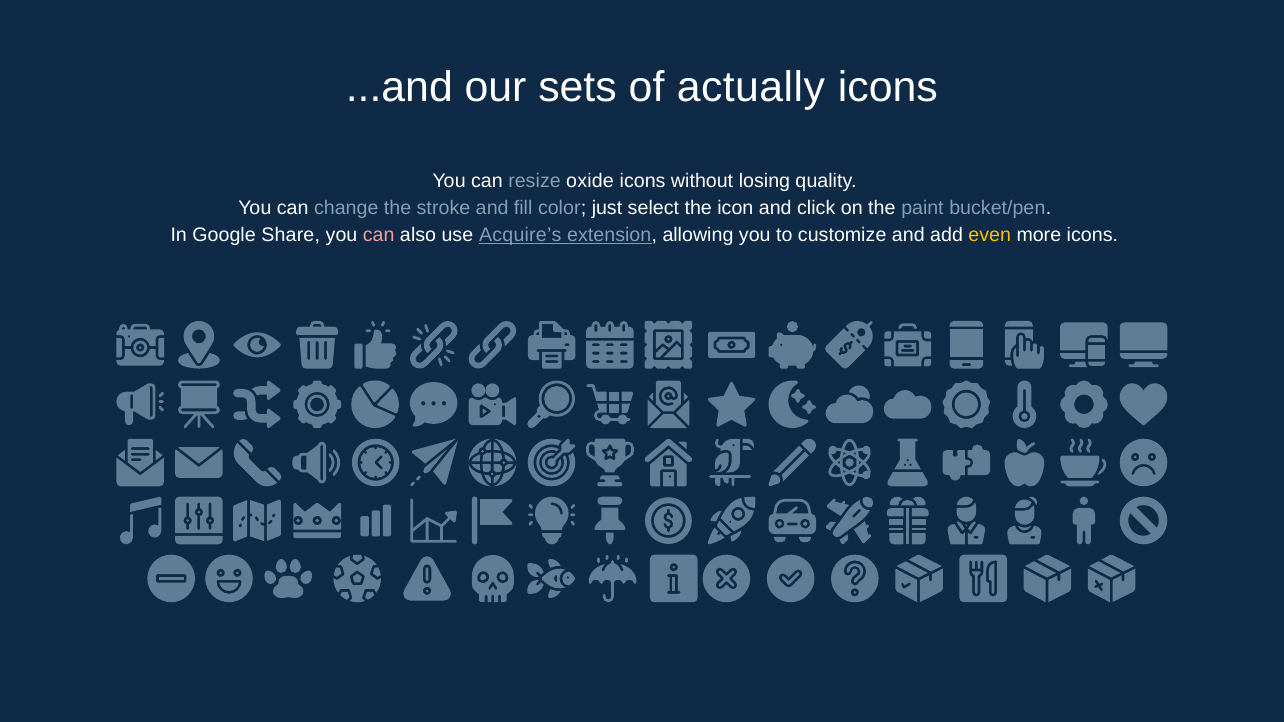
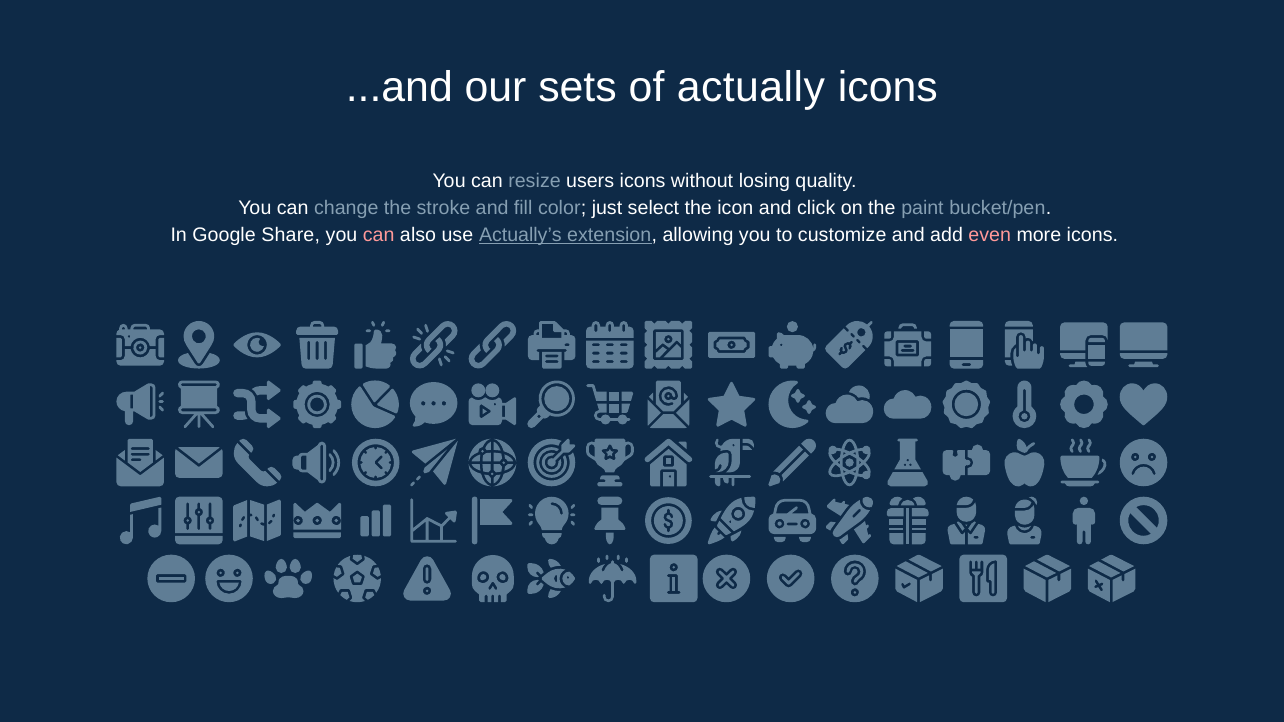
oxide: oxide -> users (590, 181)
Acquire’s: Acquire’s -> Actually’s (520, 235)
even colour: yellow -> pink (990, 235)
